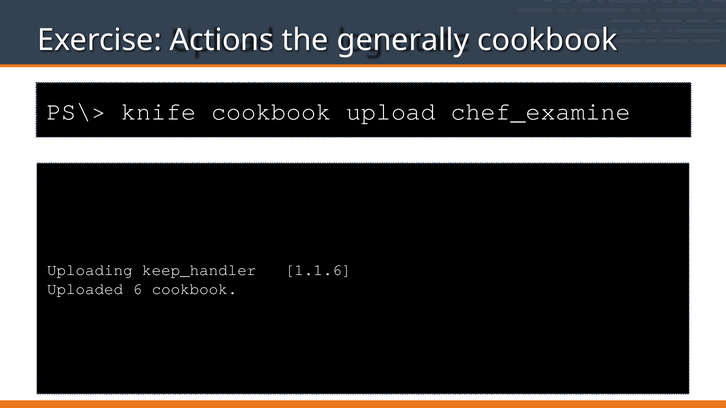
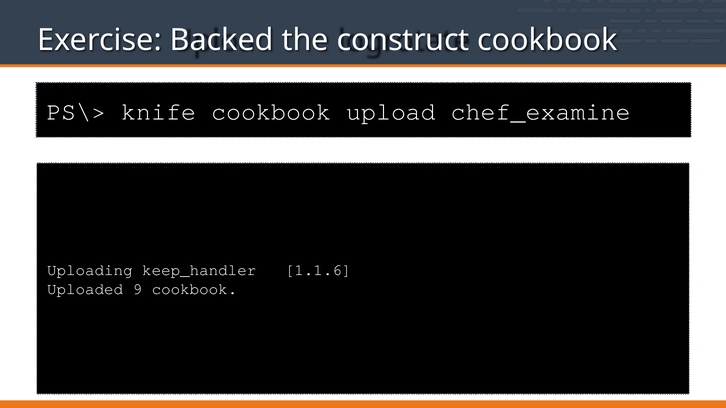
Actions: Actions -> Backed (222, 40)
generally: generally -> construct (403, 40)
6: 6 -> 9 (137, 289)
